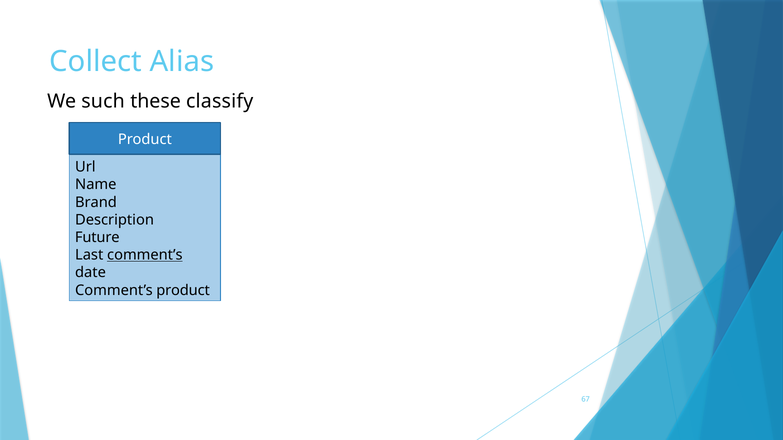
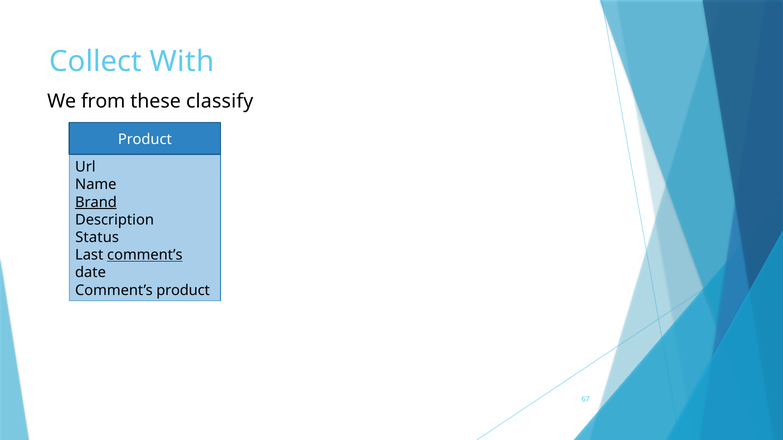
Alias: Alias -> With (182, 62)
such: such -> from (103, 101)
Brand underline: none -> present (96, 202)
Future: Future -> Status (97, 238)
